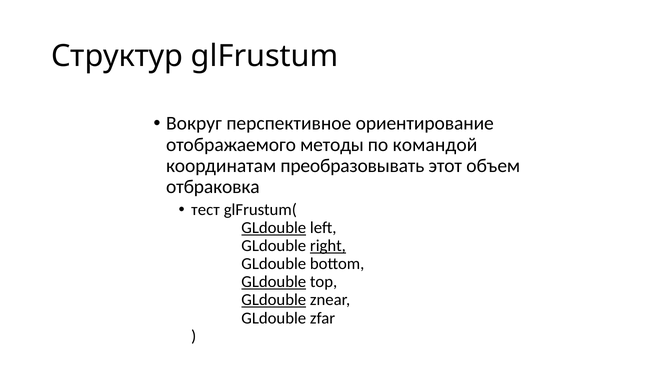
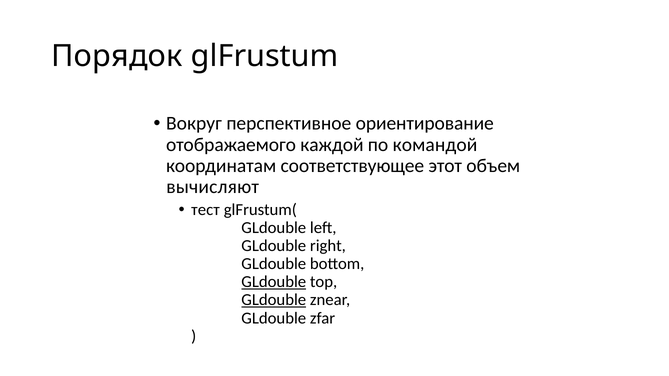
Структур: Структур -> Порядок (117, 56)
методы: методы -> каждой (332, 145)
преобразовывать: преобразовывать -> соответствующее (352, 166)
отбраковка: отбраковка -> вычисляют (213, 187)
GLdouble underline: present -> none (274, 228)
right underline: present -> none (328, 246)
